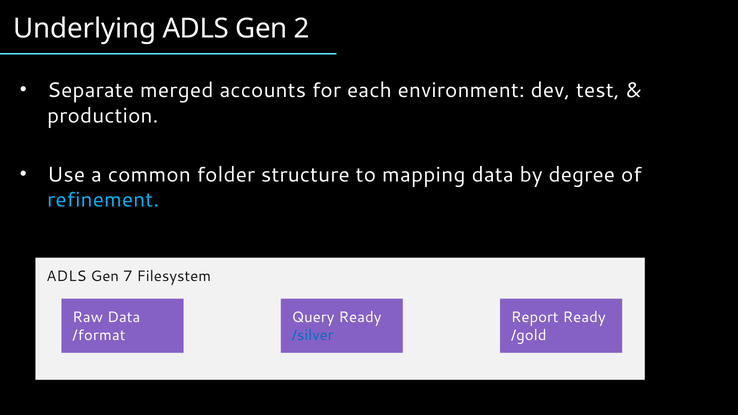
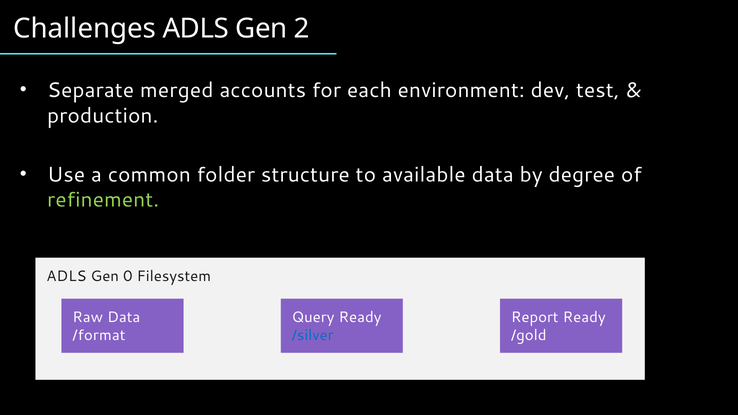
Underlying: Underlying -> Challenges (85, 28)
mapping: mapping -> available (424, 175)
refinement colour: light blue -> light green (103, 200)
7: 7 -> 0 (128, 277)
